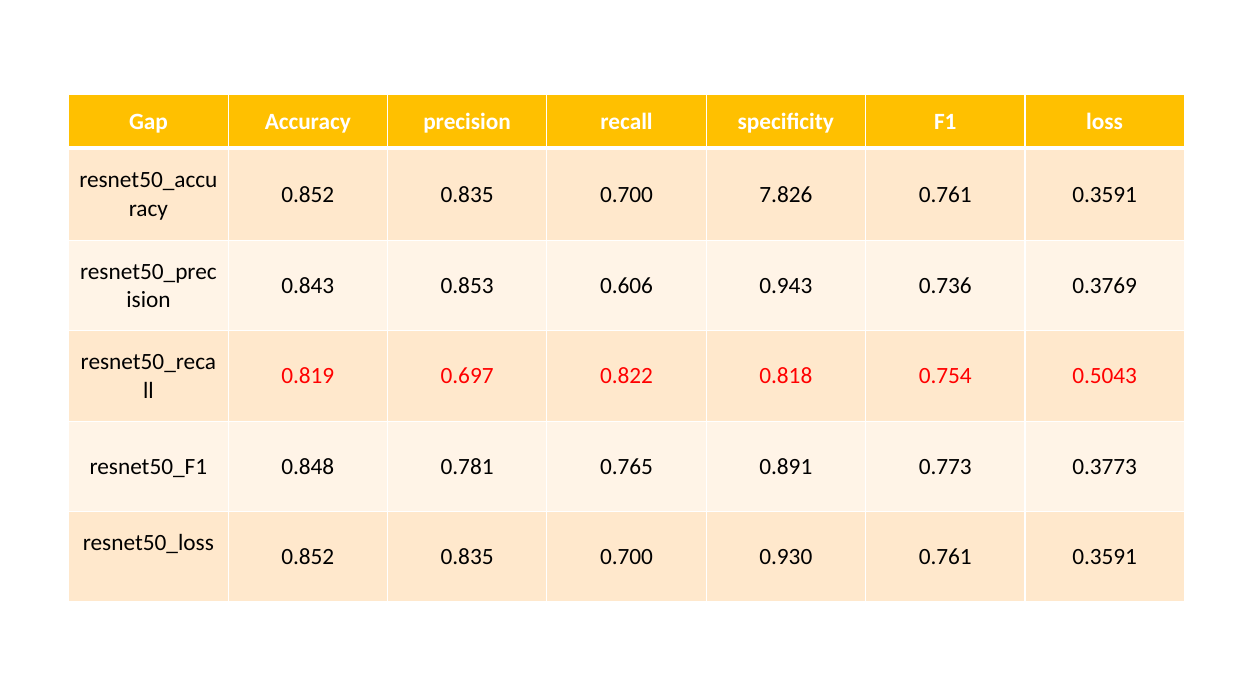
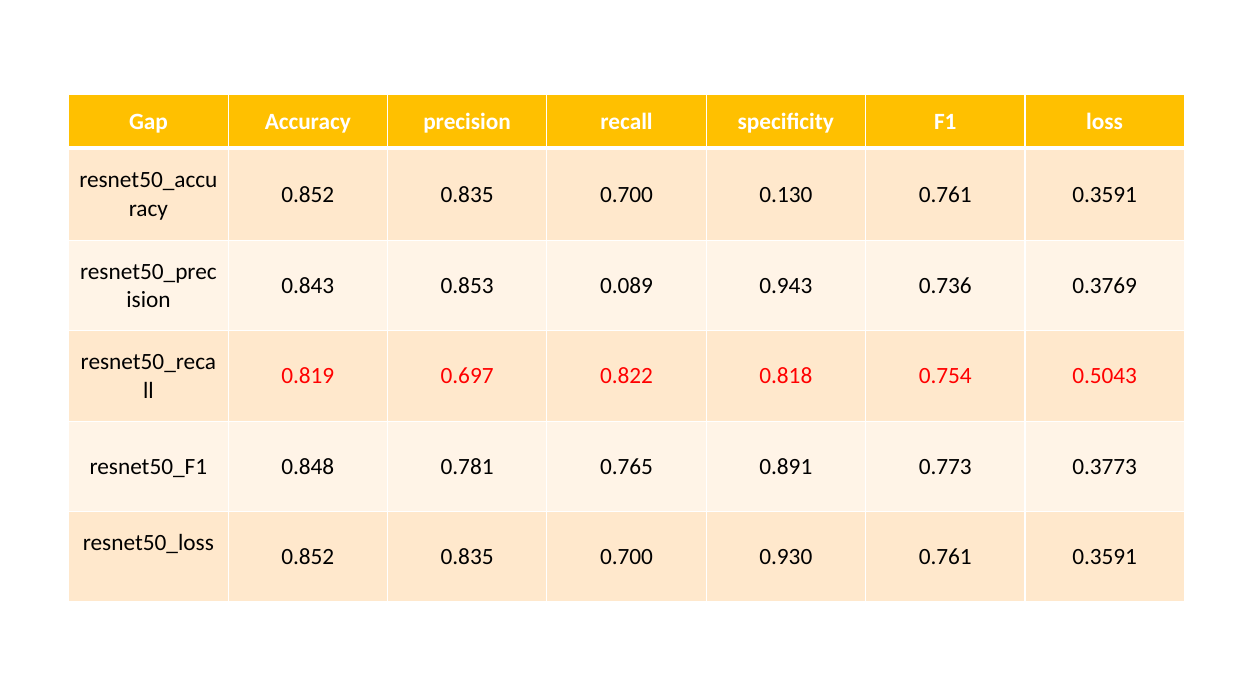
7.826: 7.826 -> 0.130 (786, 195)
0.606: 0.606 -> 0.089 (627, 286)
